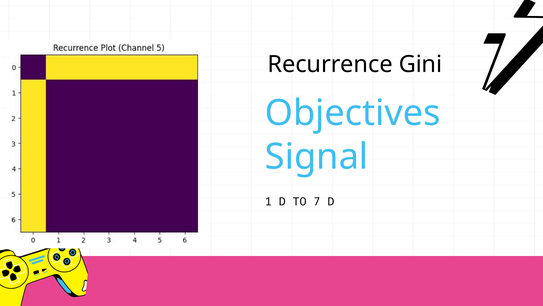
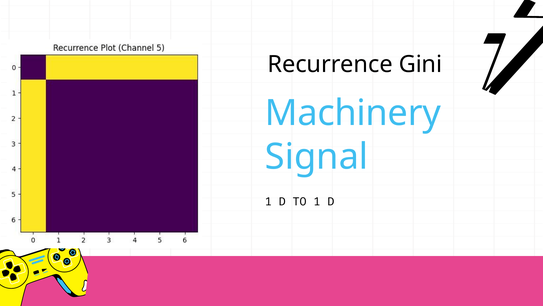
Objectives: Objectives -> Machinery (353, 113)
TO 7: 7 -> 1 (317, 201)
